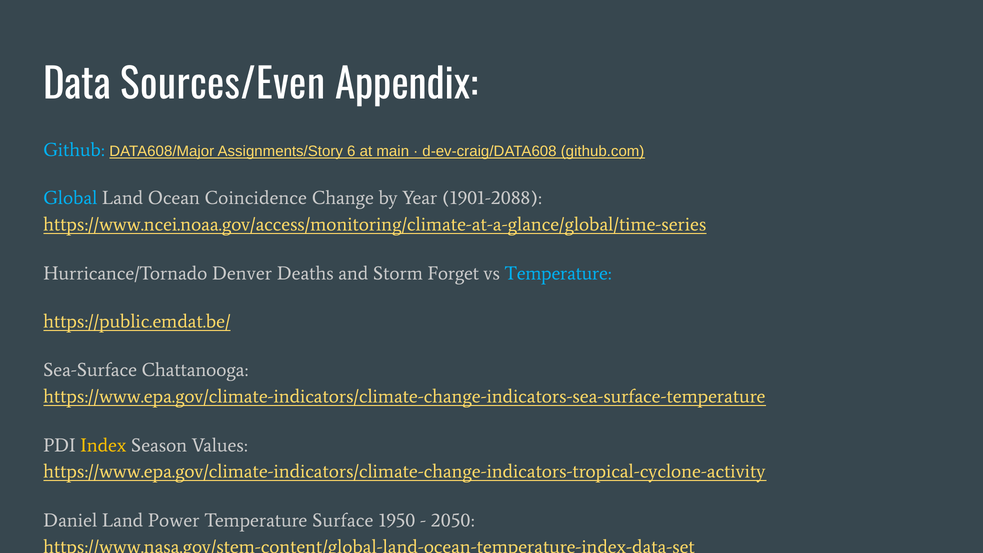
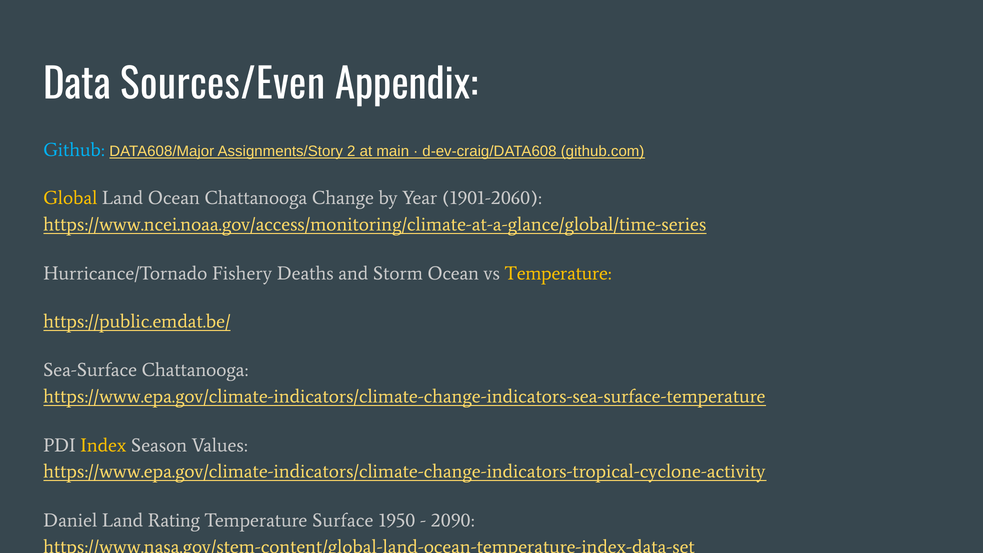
6: 6 -> 2 (351, 151)
Global colour: light blue -> yellow (70, 198)
Ocean Coincidence: Coincidence -> Chattanooga (256, 198)
1901-2088: 1901-2088 -> 1901-2060 (492, 198)
Denver: Denver -> Fishery (242, 273)
Storm Forget: Forget -> Ocean (453, 273)
Temperature colour: light blue -> yellow (558, 273)
Power: Power -> Rating (174, 520)
2050: 2050 -> 2090 (453, 520)
